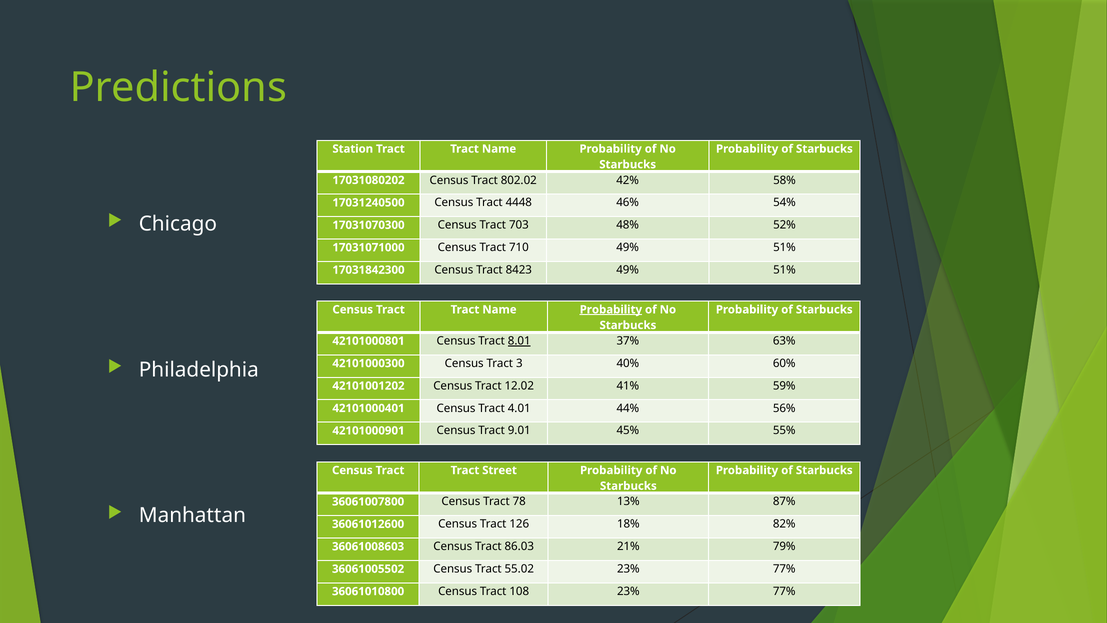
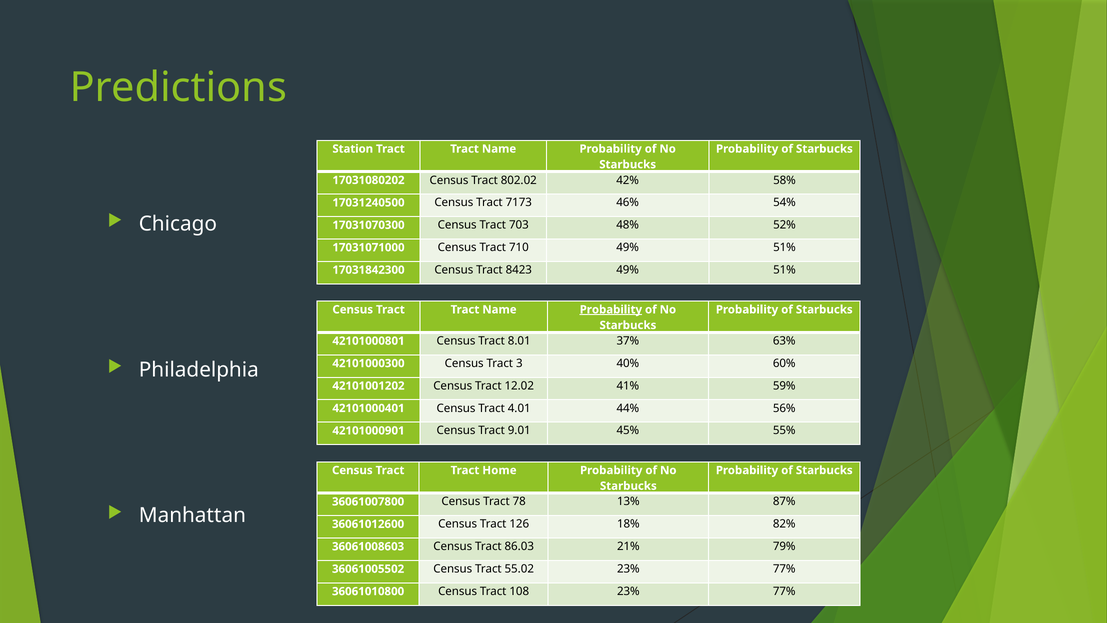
4448: 4448 -> 7173 (519, 203)
8.01 underline: present -> none (519, 341)
Street: Street -> Home (499, 470)
